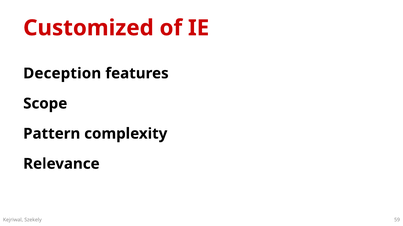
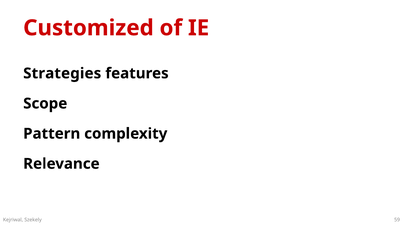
Deception: Deception -> Strategies (62, 74)
